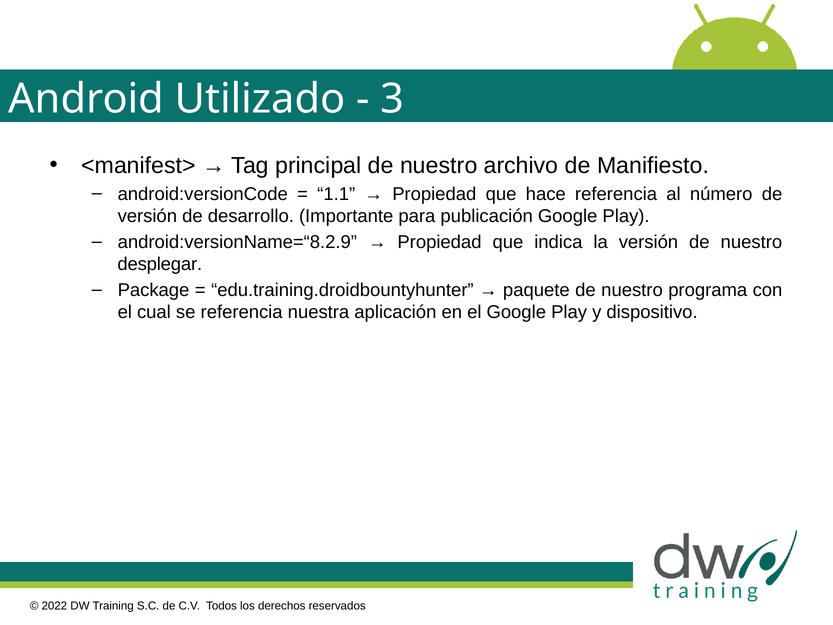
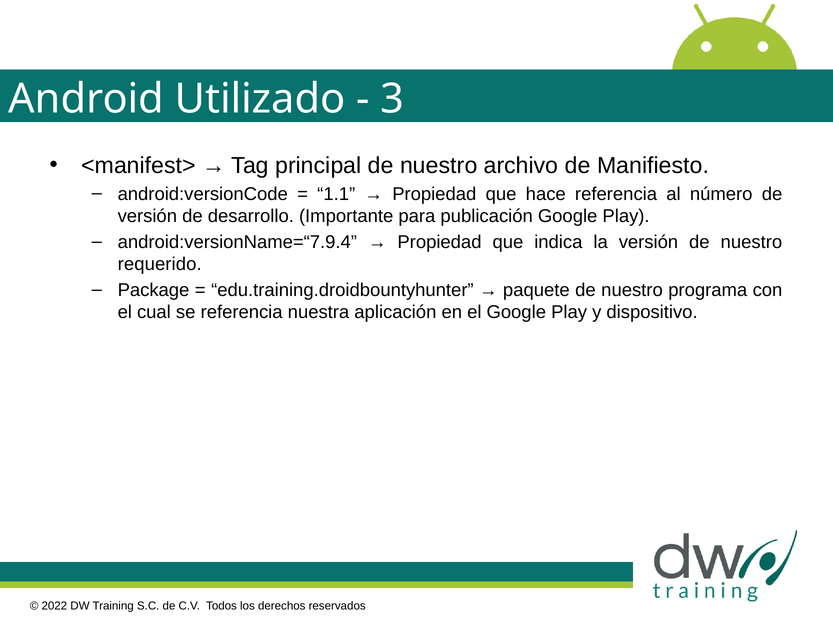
android:versionName=“8.2.9: android:versionName=“8.2.9 -> android:versionName=“7.9.4 (237, 242)
desplegar: desplegar -> requerido (160, 264)
